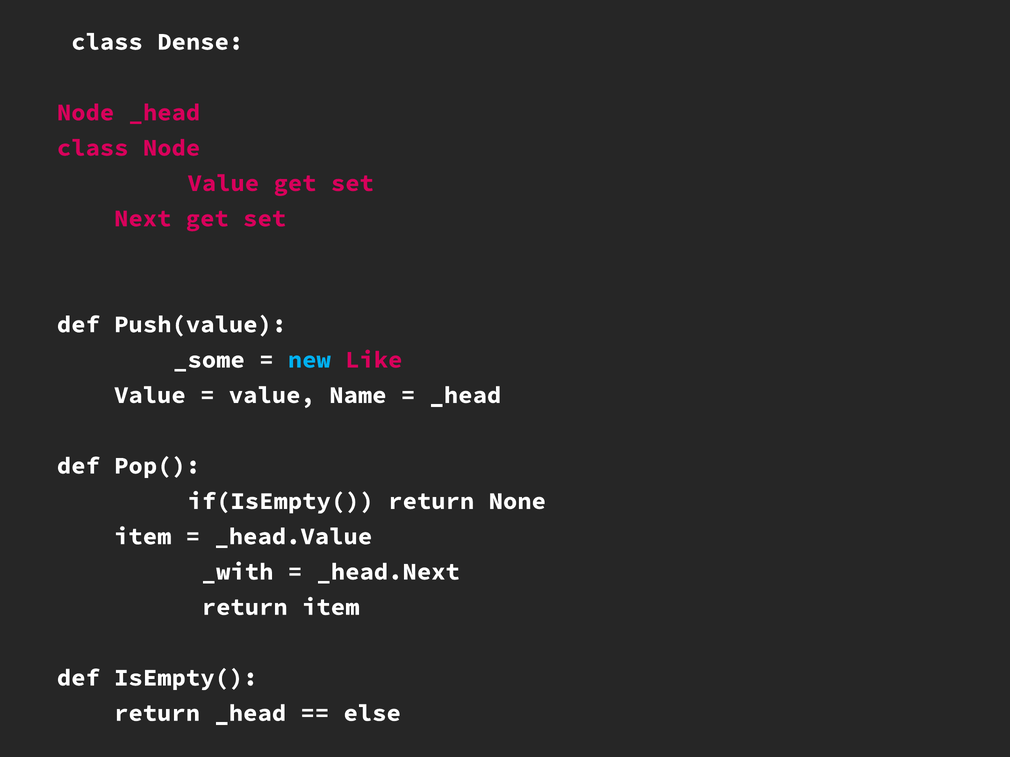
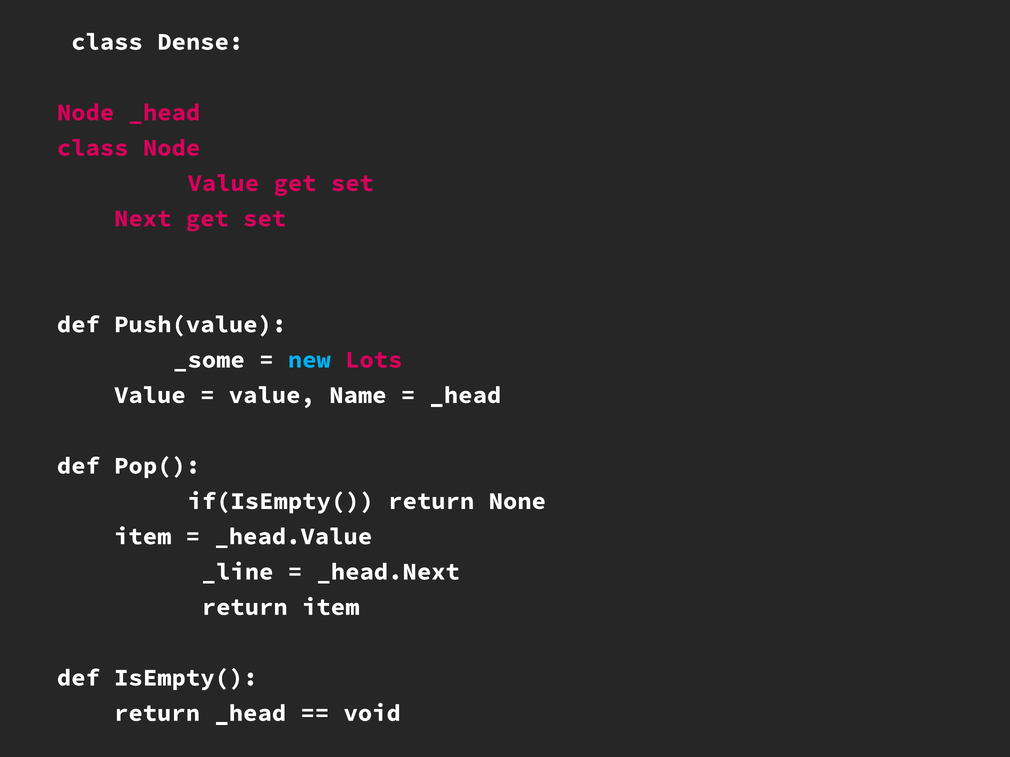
Like: Like -> Lots (374, 360)
_with: _with -> _line (238, 572)
else: else -> void (372, 713)
